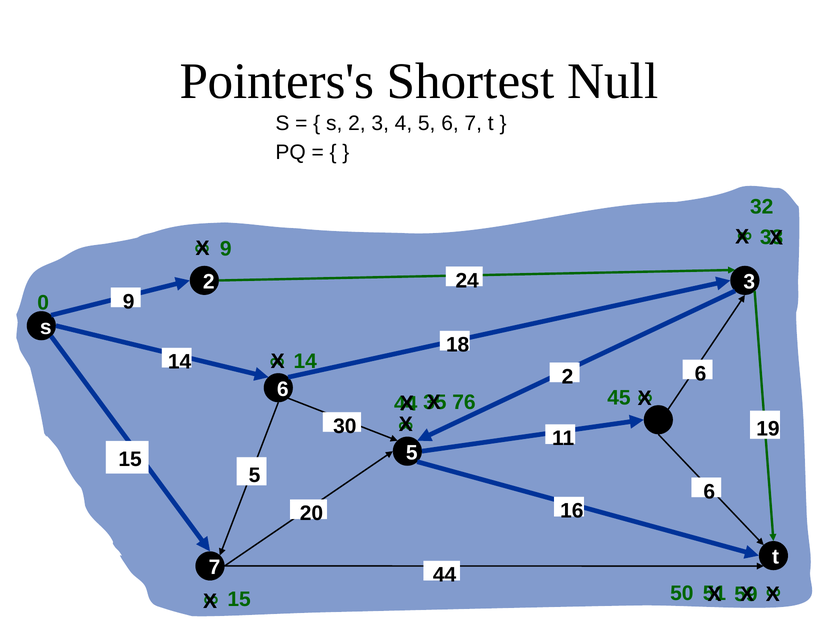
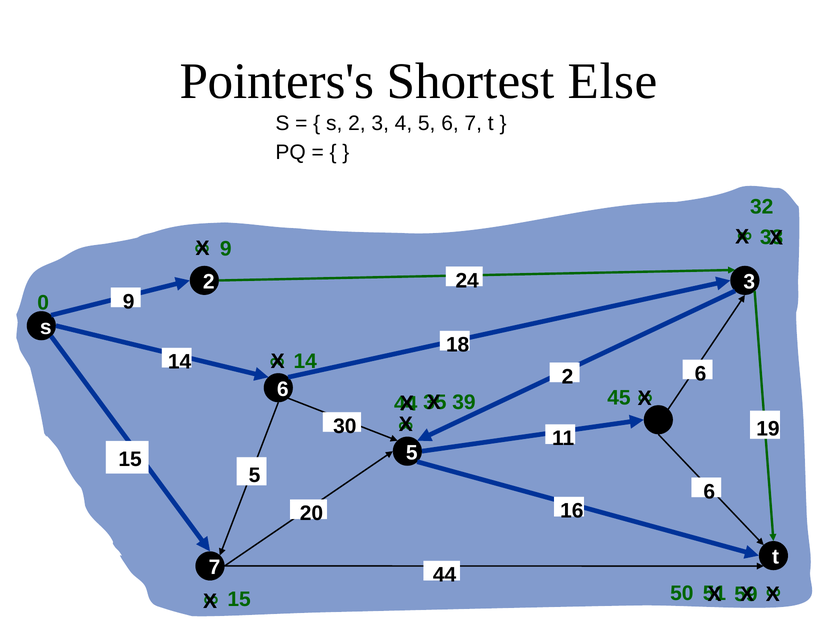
Null: Null -> Else (613, 81)
76: 76 -> 39 (464, 403)
